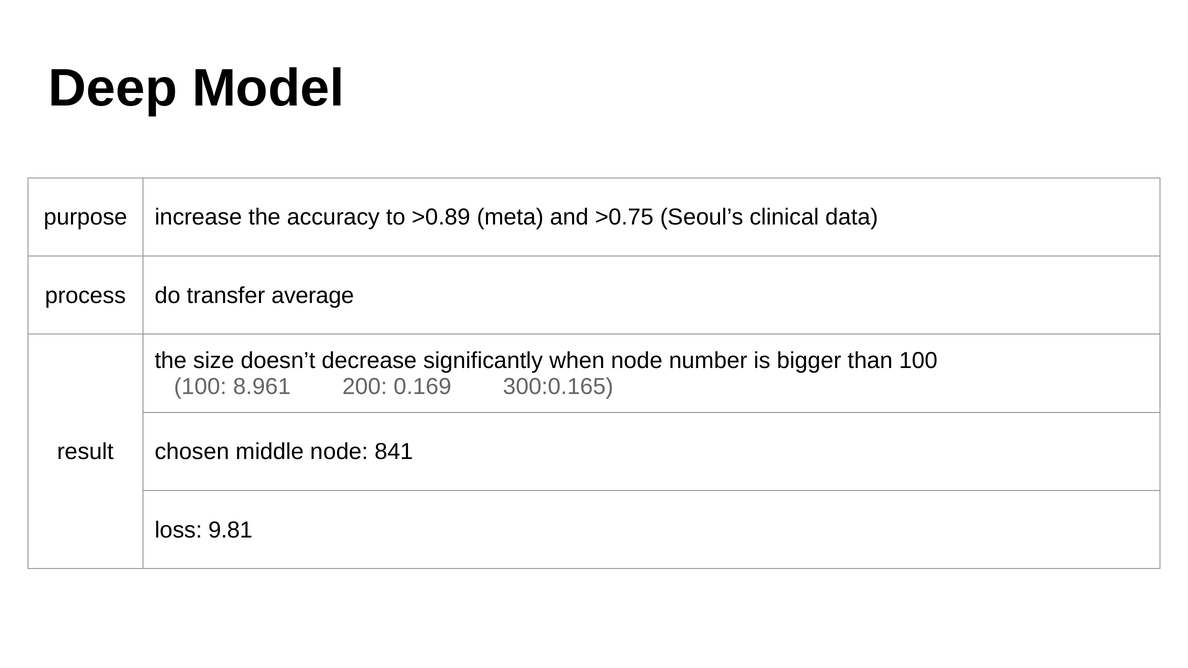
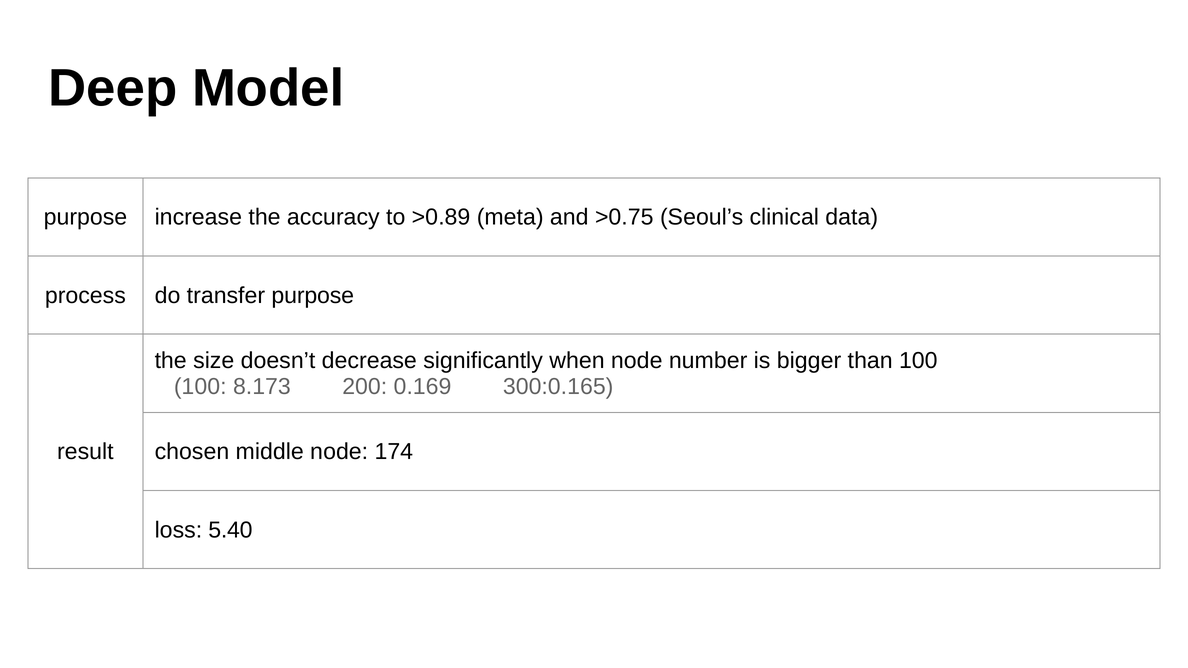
transfer average: average -> purpose (313, 296)
8.961: 8.961 -> 8.173 (262, 387)
841: 841 -> 174 (394, 452)
9.81: 9.81 -> 5.40 (230, 530)
